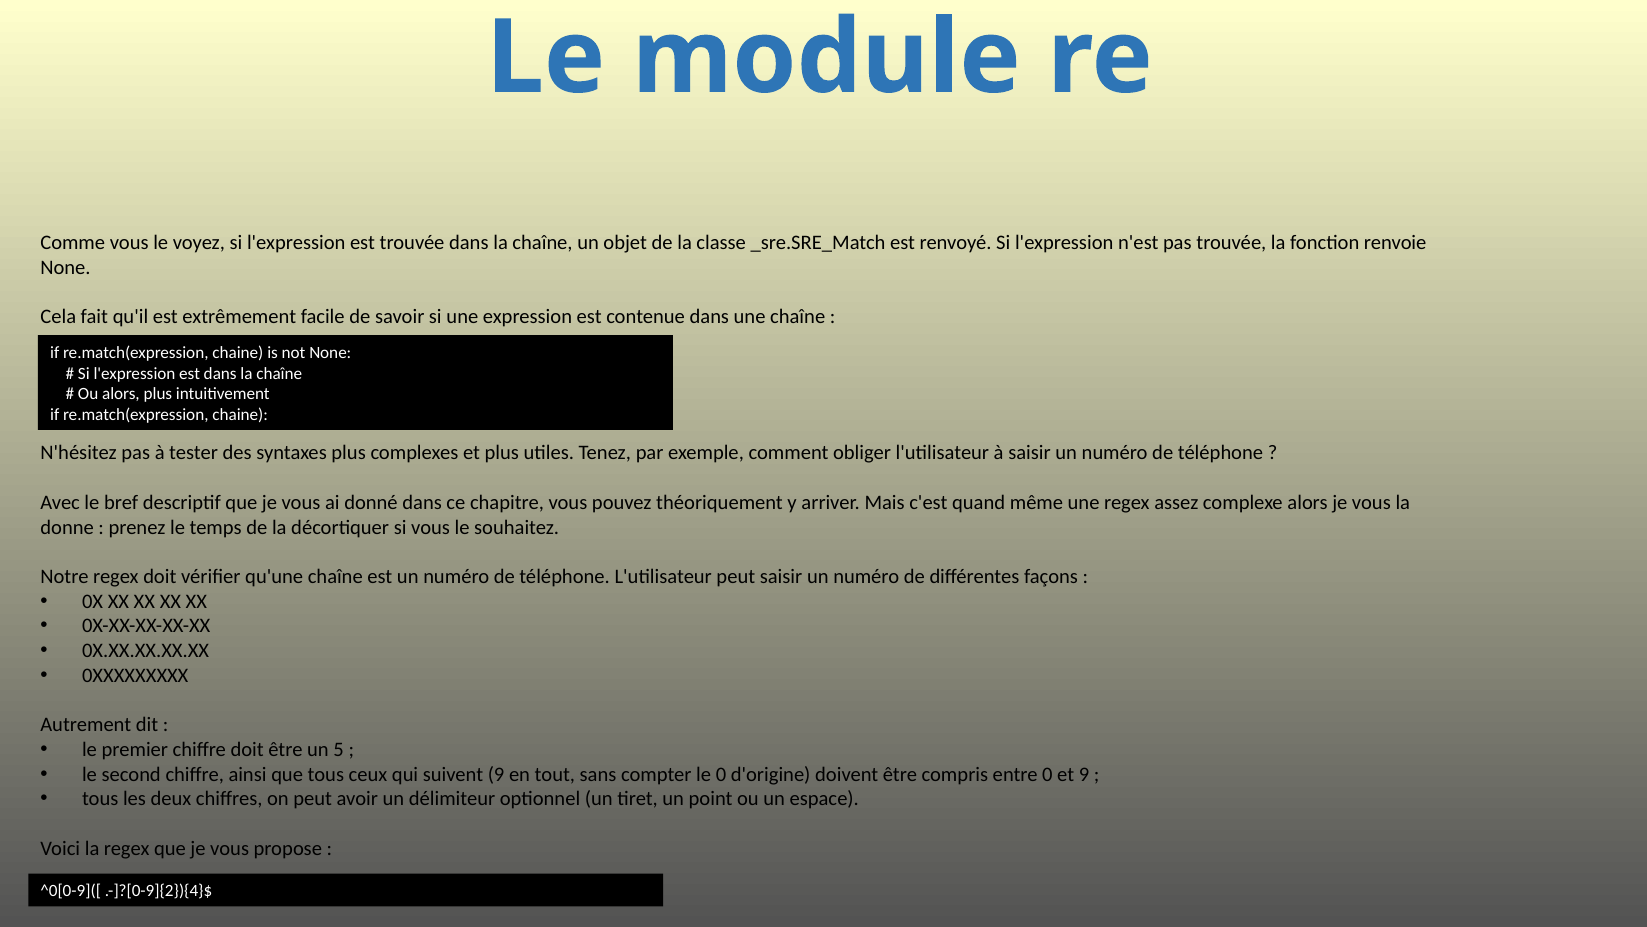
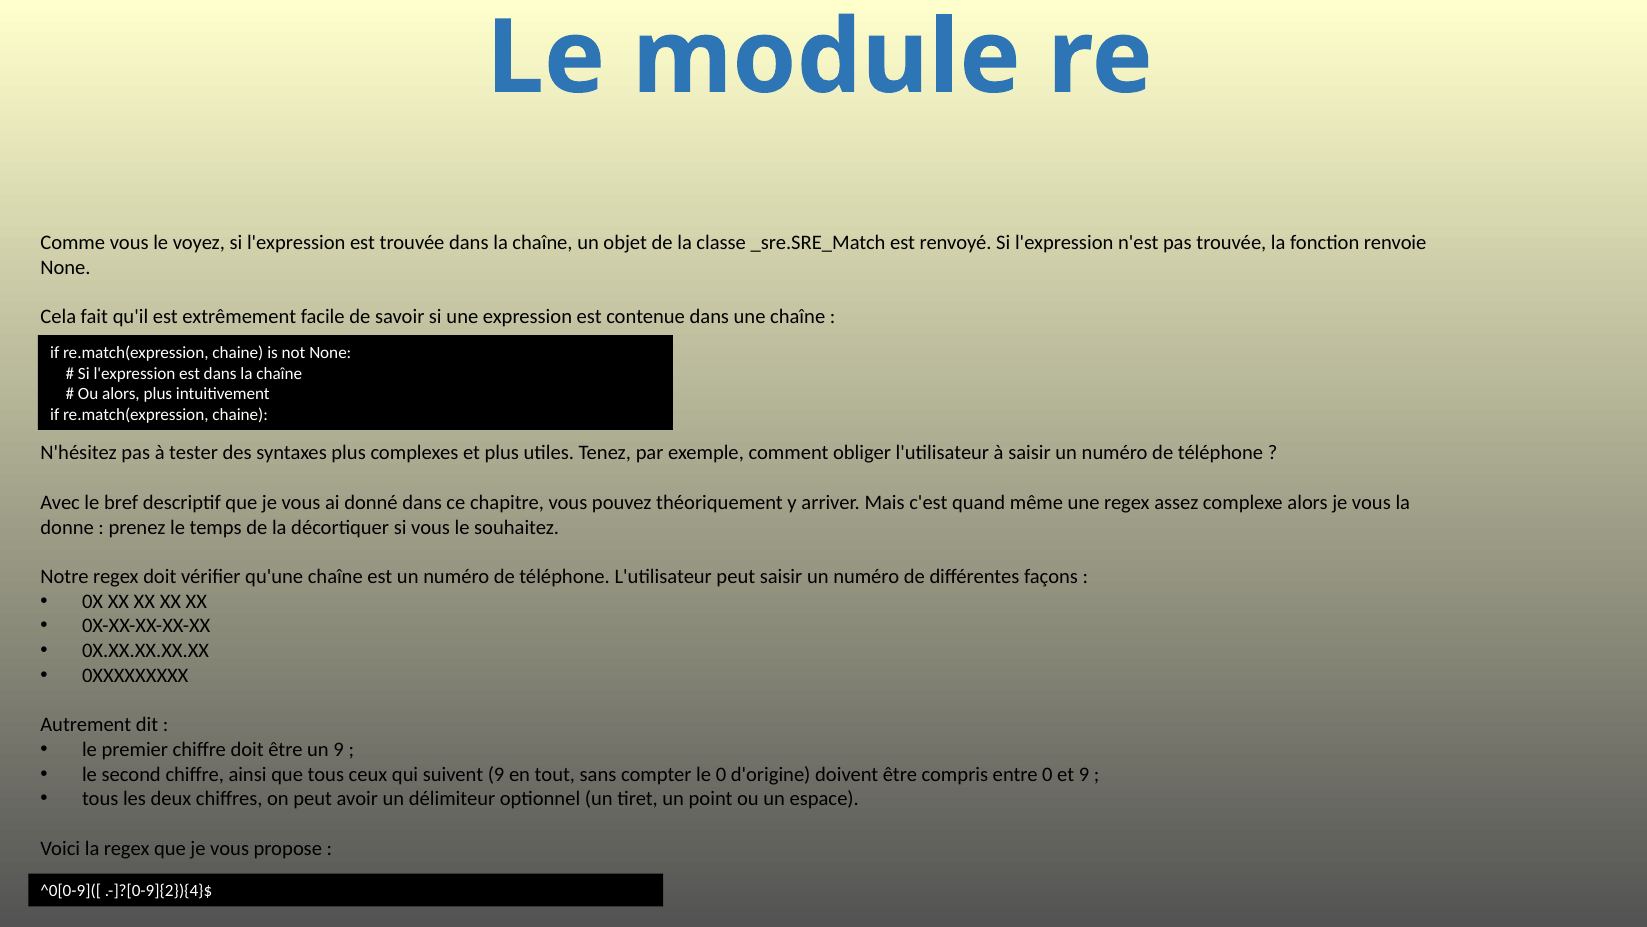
un 5: 5 -> 9 (339, 749)
